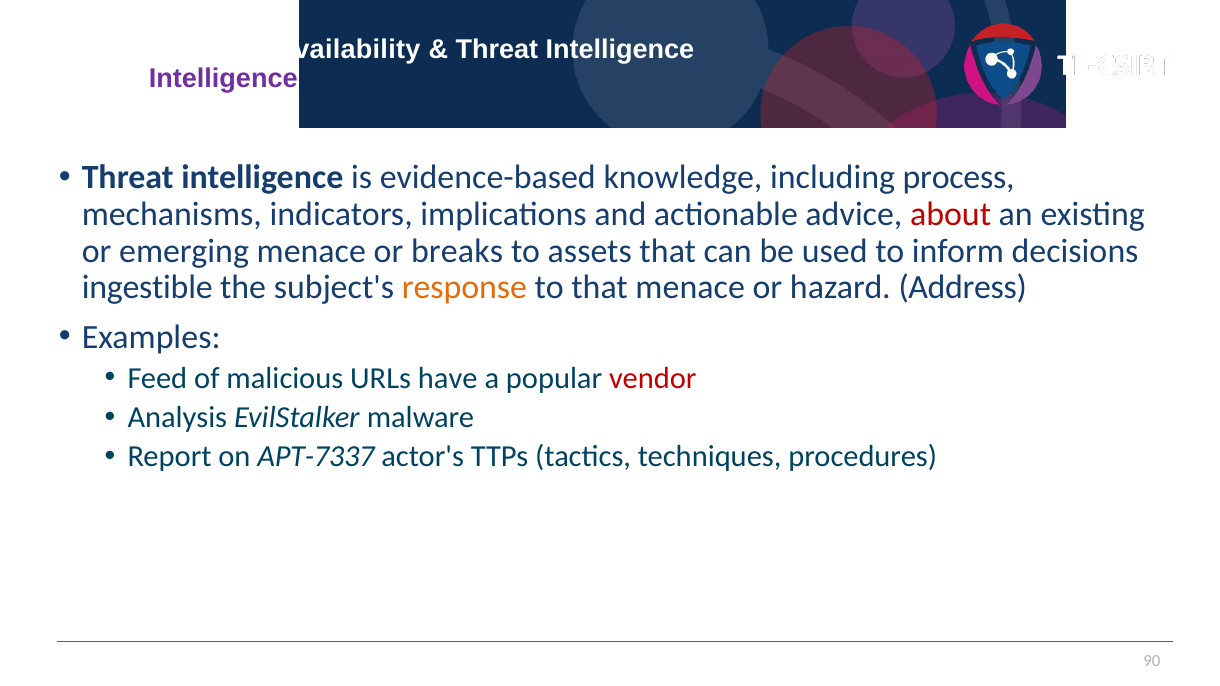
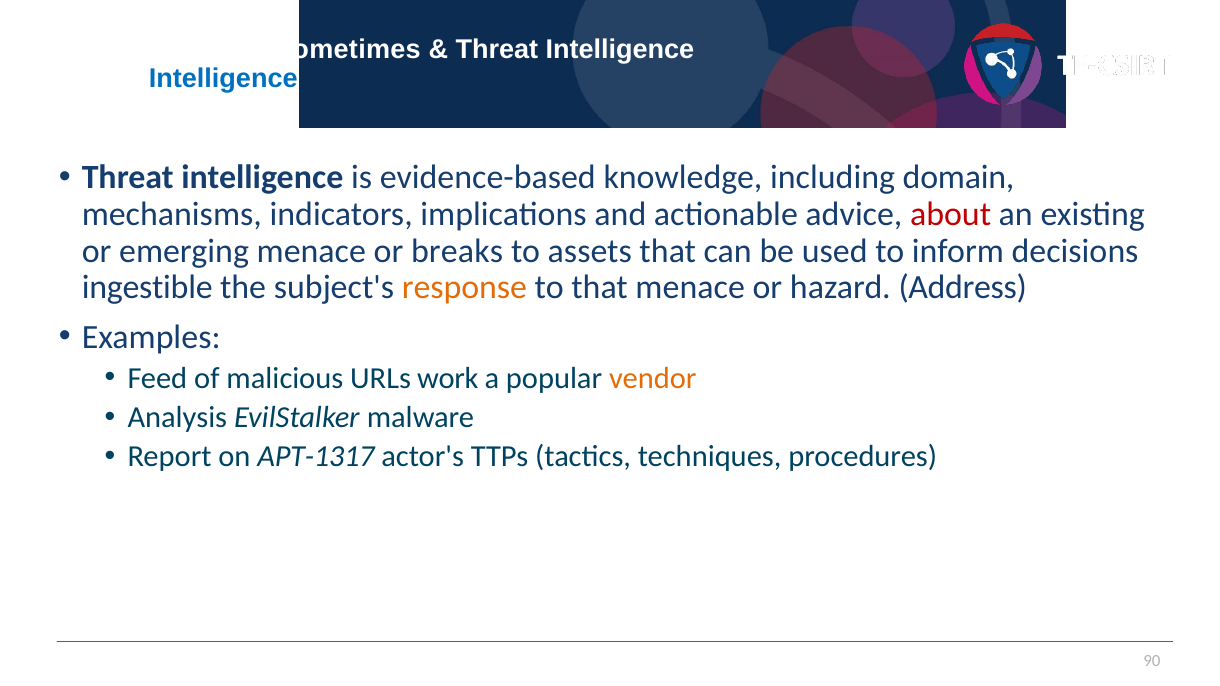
Availability: Availability -> Sometimes (347, 49)
Intelligence colour: purple -> blue (223, 78)
process: process -> domain (959, 178)
have: have -> work (448, 378)
vendor colour: red -> orange (653, 378)
APT-7337: APT-7337 -> APT-1317 (316, 457)
